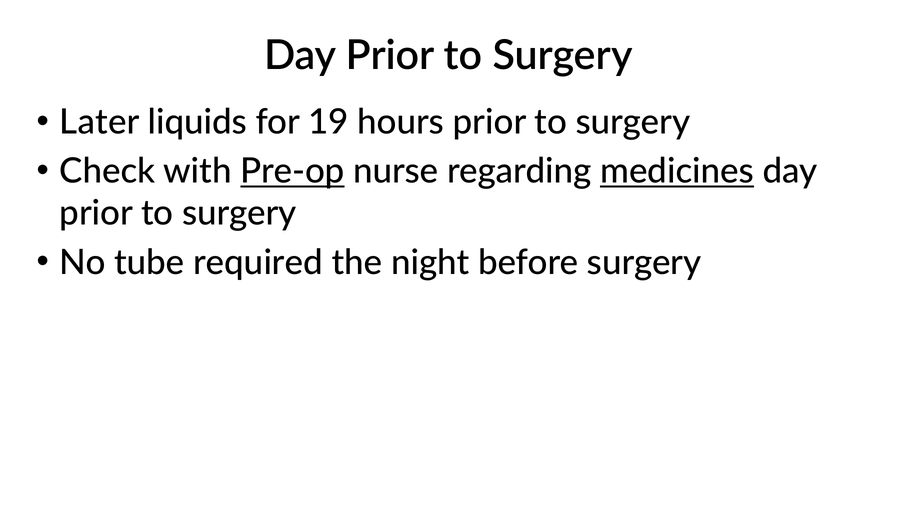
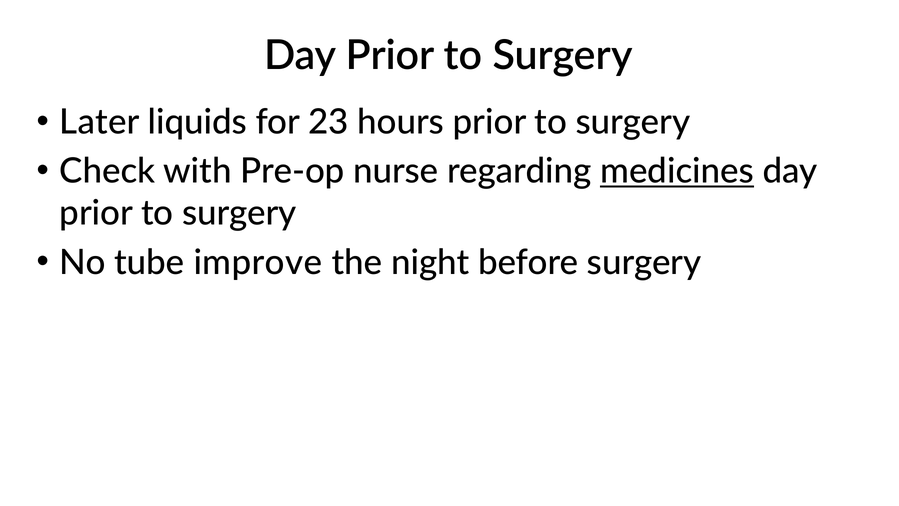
19: 19 -> 23 (328, 122)
Pre-op underline: present -> none (292, 171)
required: required -> improve (258, 262)
